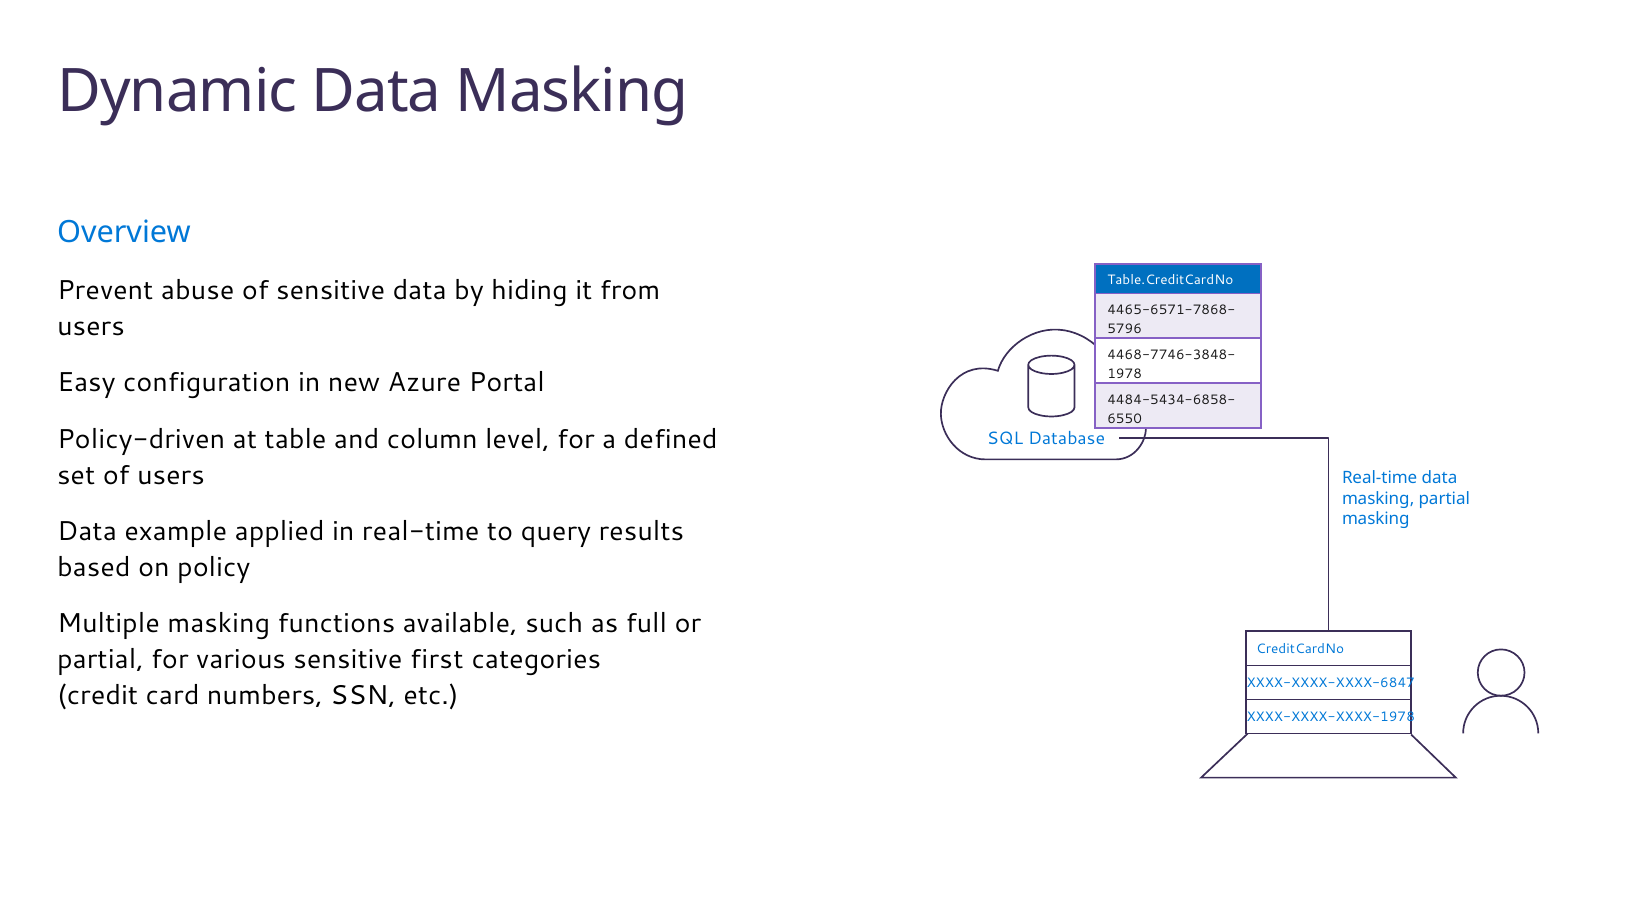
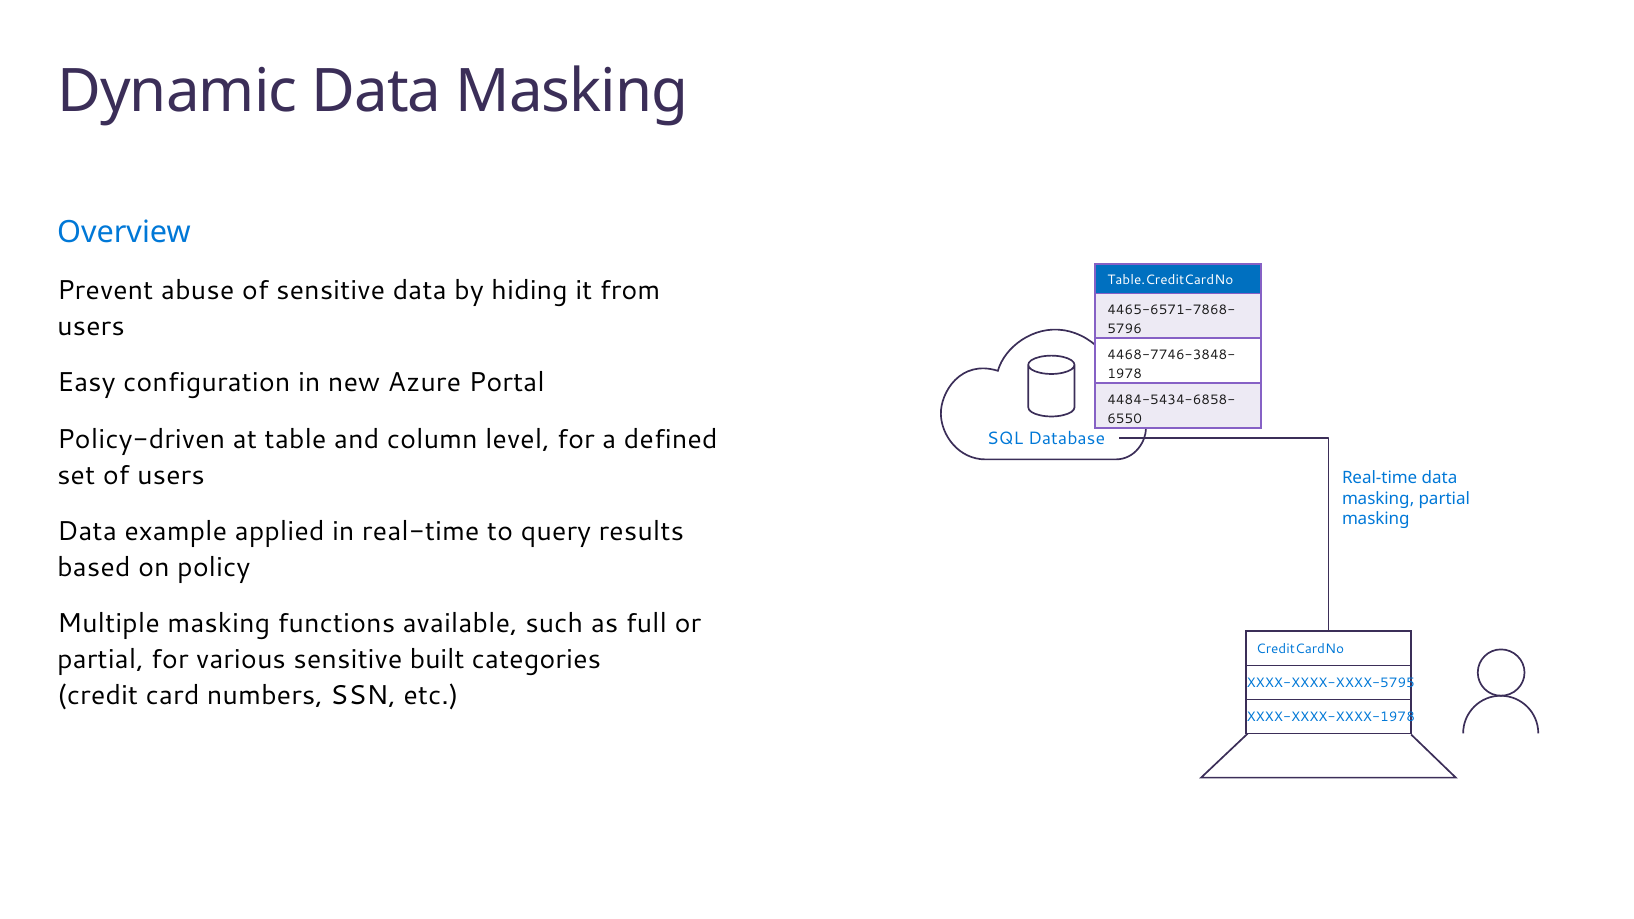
first: first -> built (437, 660)
XXXX-XXXX-XXXX-6847: XXXX-XXXX-XXXX-6847 -> XXXX-XXXX-XXXX-5795 (1331, 683)
